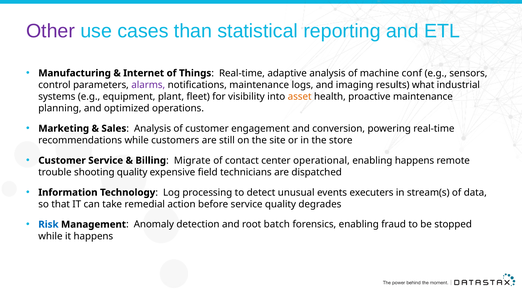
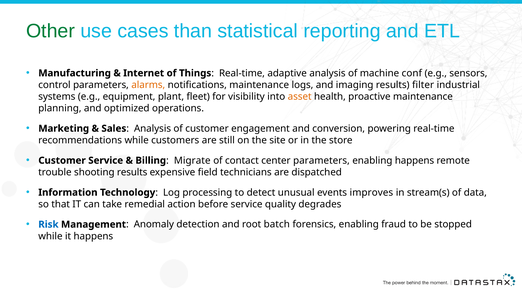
Other colour: purple -> green (51, 31)
alarms colour: purple -> orange (148, 85)
what: what -> filter (423, 85)
center operational: operational -> parameters (321, 161)
shooting quality: quality -> results (132, 173)
executers: executers -> improves (371, 193)
